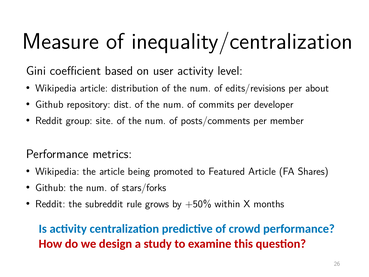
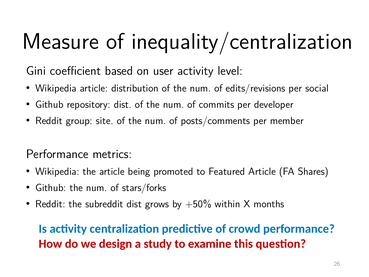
about: about -> social (317, 88)
subreddit rule: rule -> dist (134, 204)
